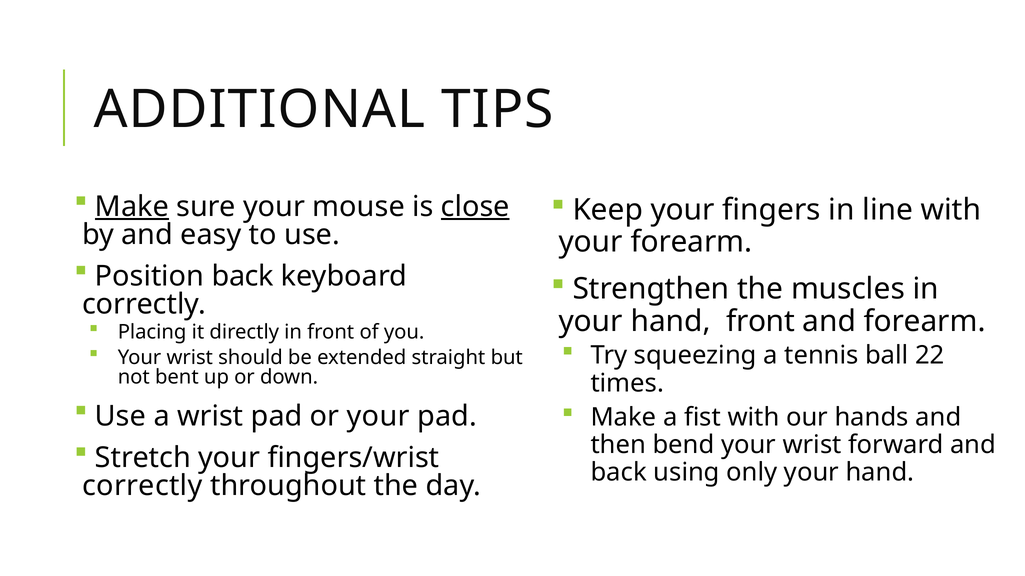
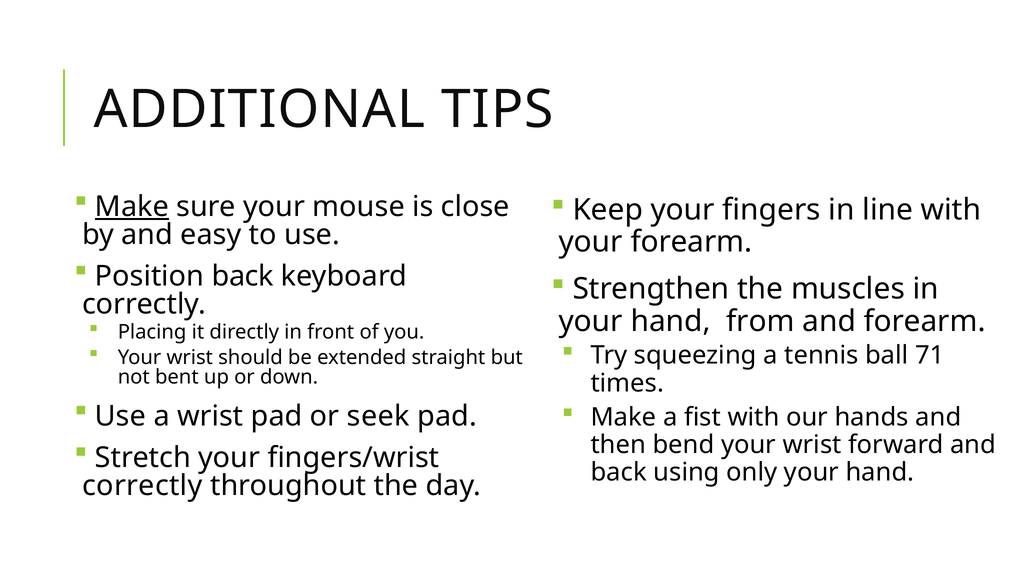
close underline: present -> none (475, 207)
hand front: front -> from (760, 322)
22: 22 -> 71 (930, 356)
or your: your -> seek (378, 416)
